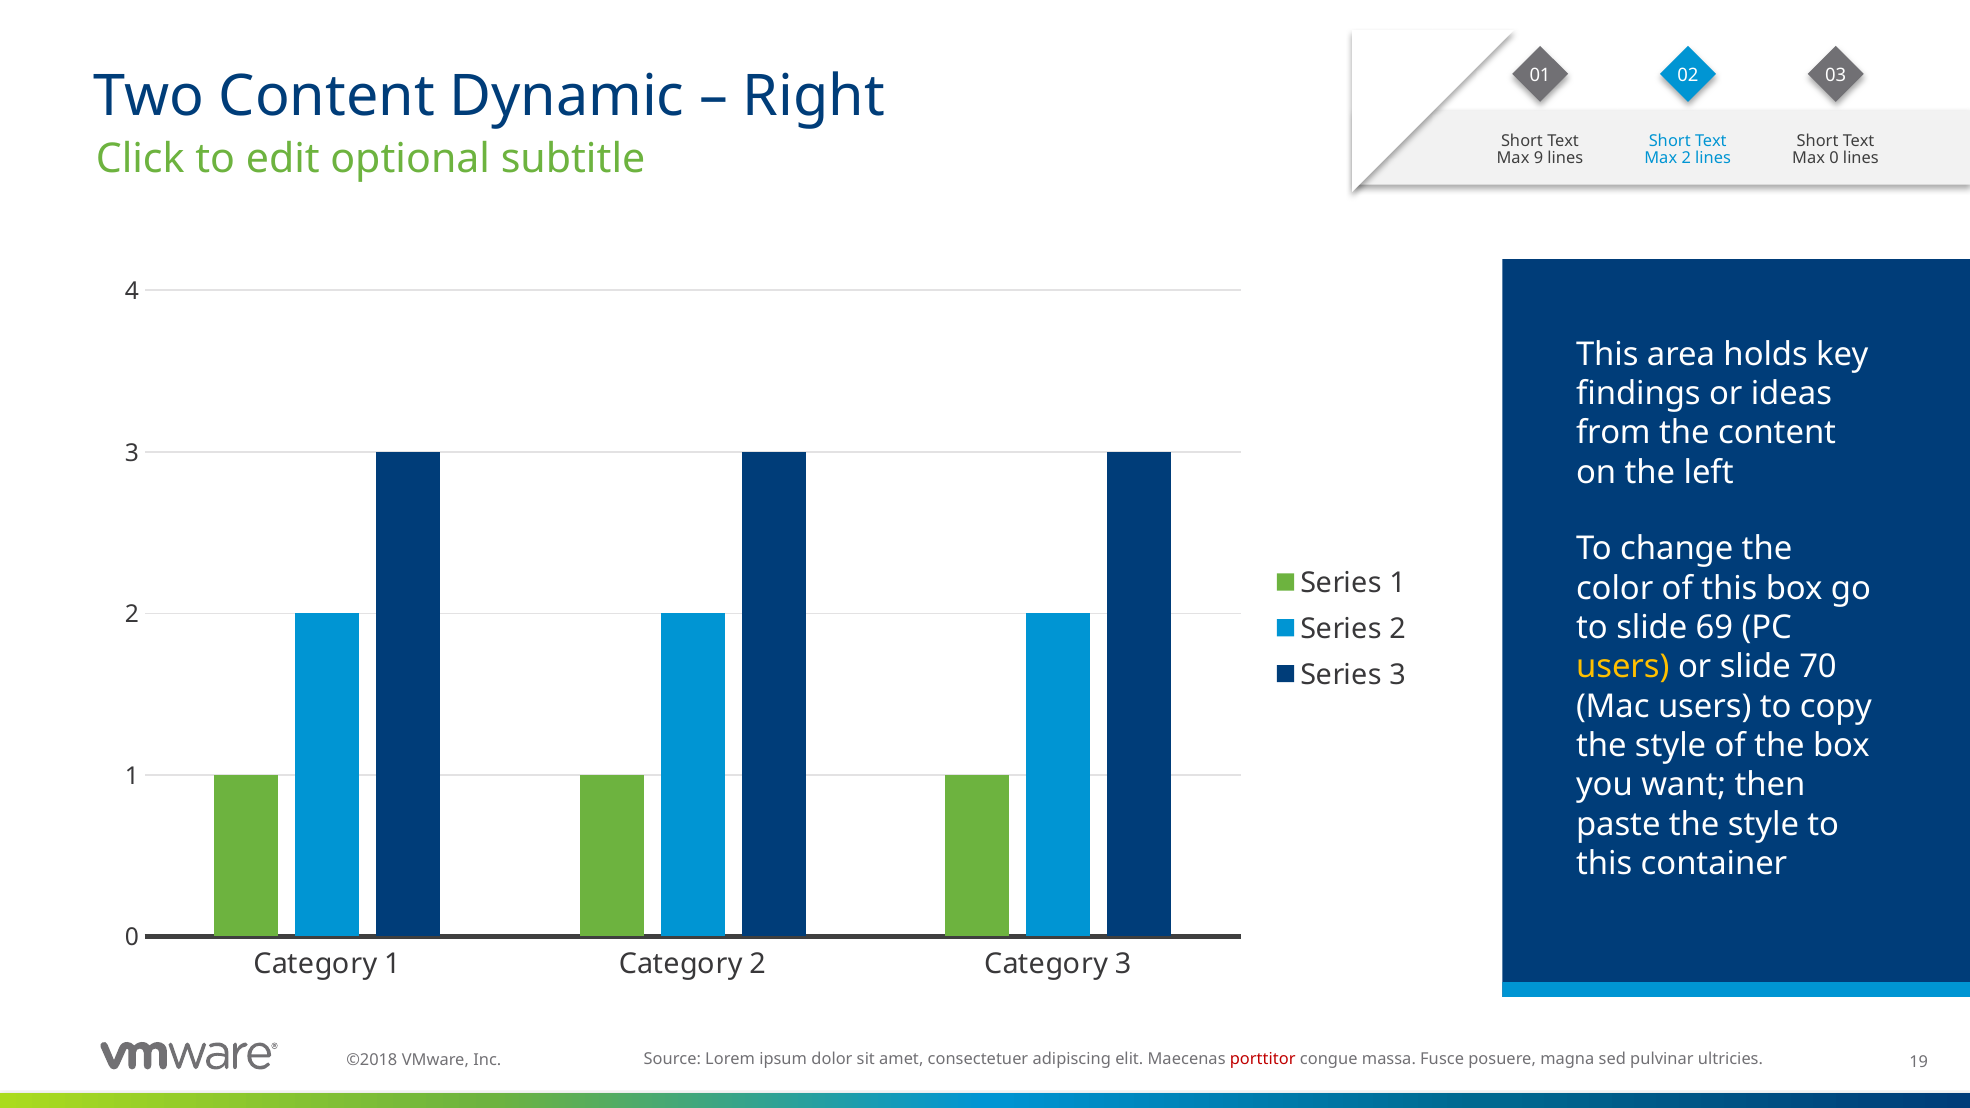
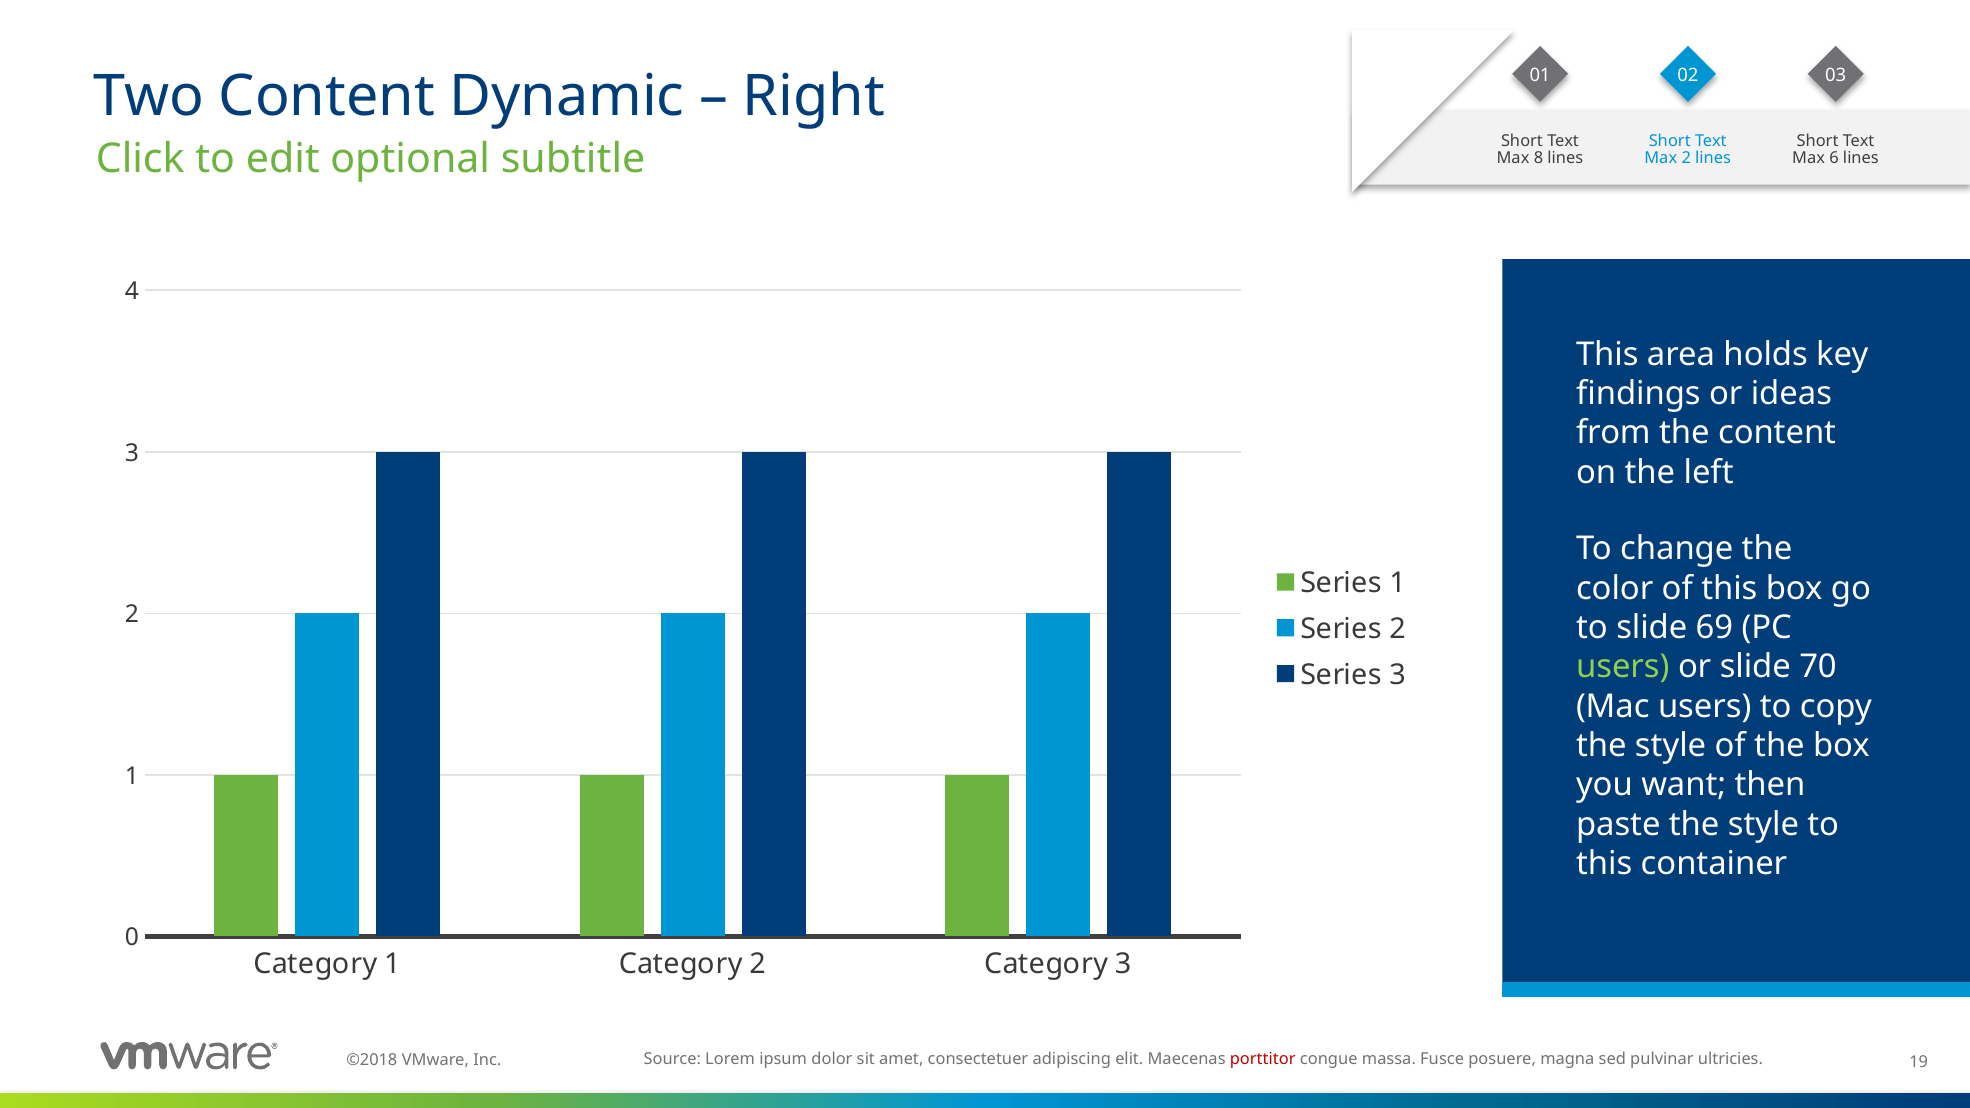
9: 9 -> 8 (1538, 158)
Max 0: 0 -> 6 (1834, 158)
users colour: yellow -> light green (1623, 667)
